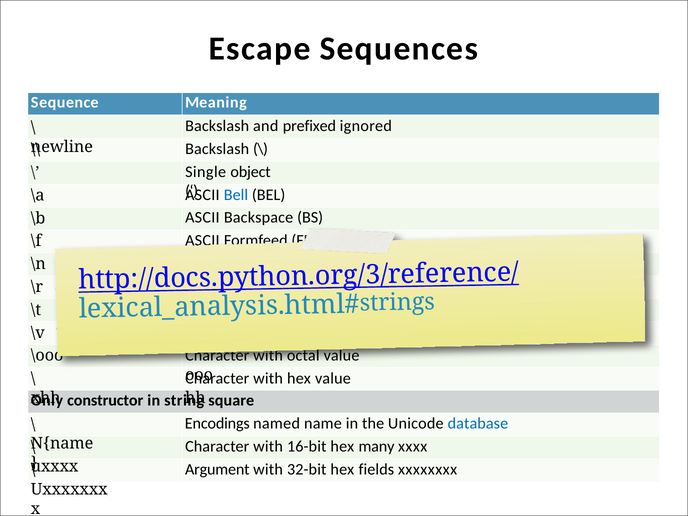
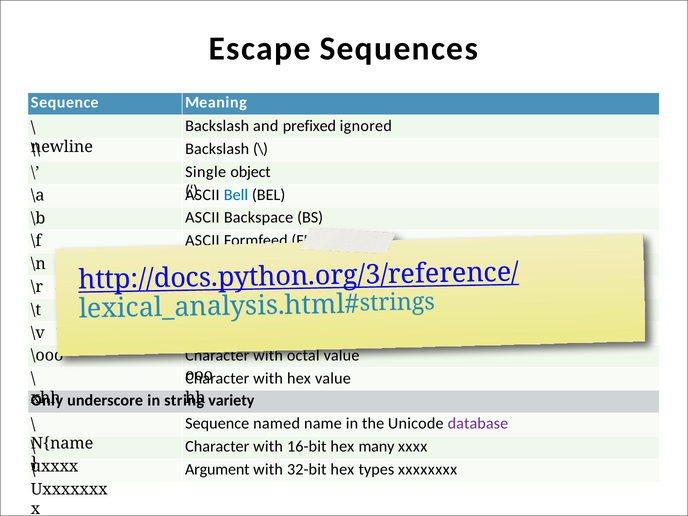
constructor: constructor -> underscore (105, 401)
square: square -> variety (231, 401)
Encodings: Encodings -> Sequence (217, 424)
database colour: blue -> purple (478, 424)
fields: fields -> types (376, 469)
